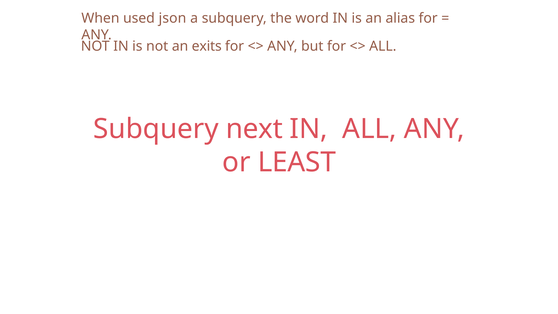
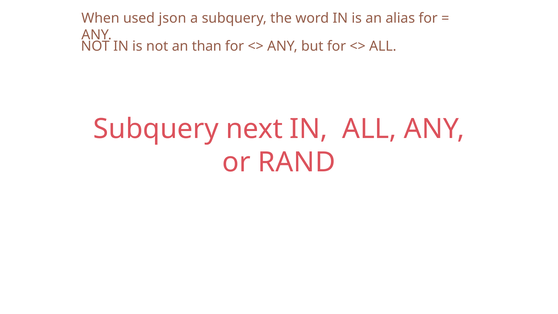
exits: exits -> than (207, 46)
LEAST: LEAST -> RAND (297, 162)
